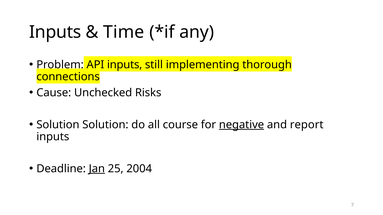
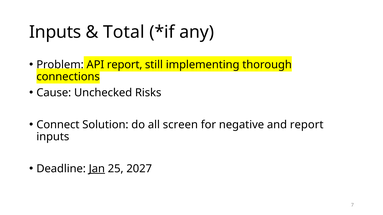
Time: Time -> Total (124, 32)
inputs: inputs -> report (125, 65)
Solution: Solution -> Connect (58, 125)
course: course -> screen (180, 125)
negative underline: present -> none (242, 125)
2004: 2004 -> 2027 (139, 169)
